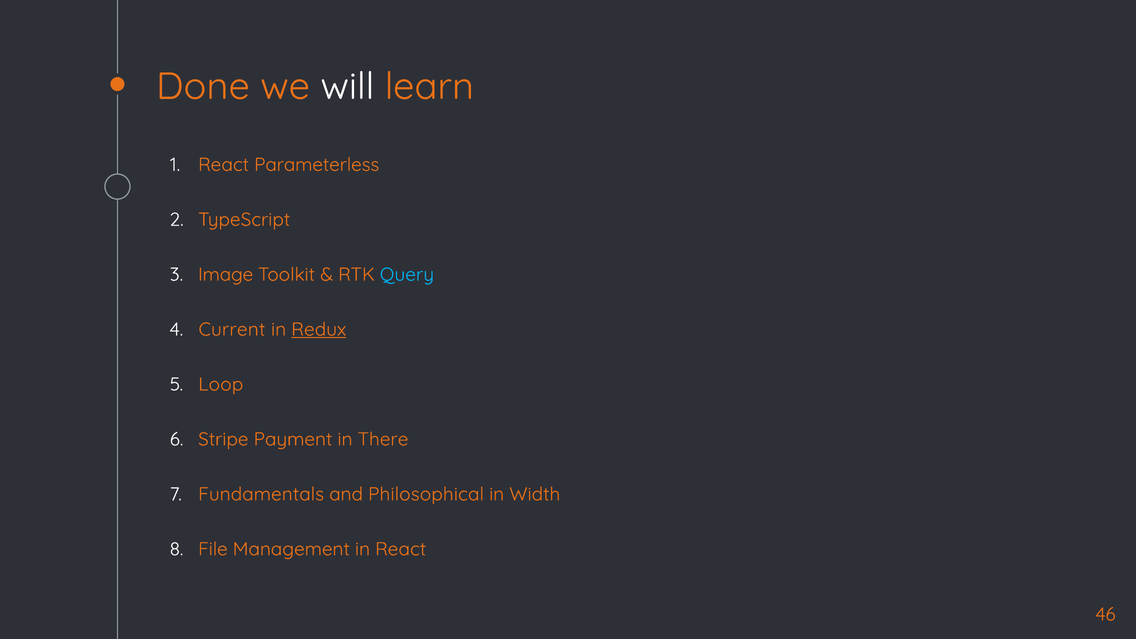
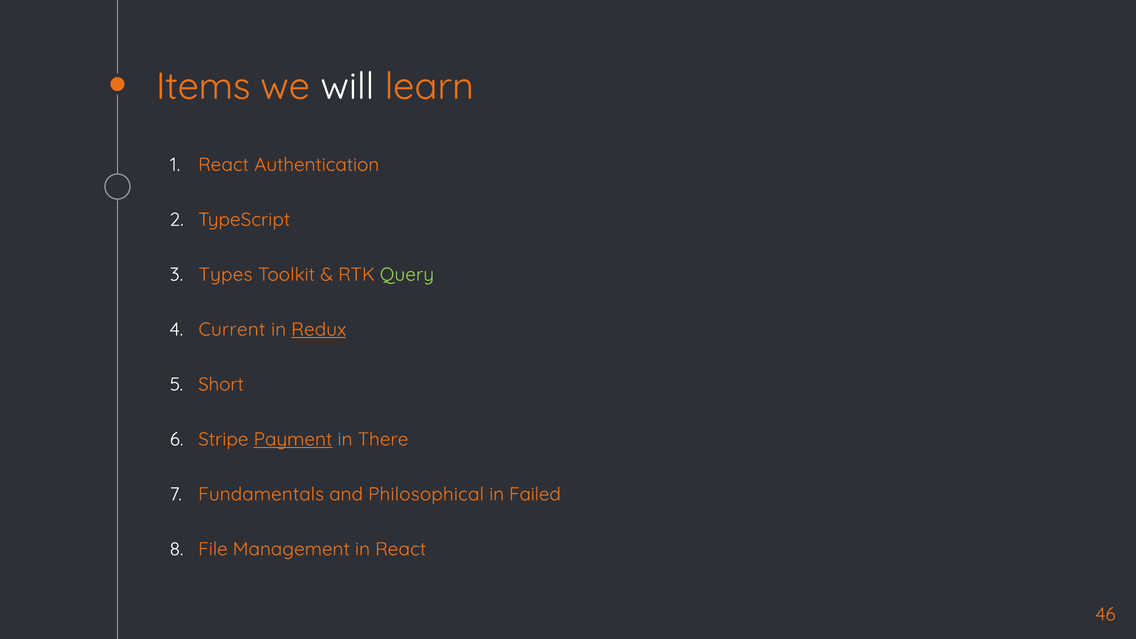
Done: Done -> Items (203, 86)
Parameterless: Parameterless -> Authentication (317, 165)
Image: Image -> Types (225, 275)
Query colour: light blue -> light green (407, 275)
Loop: Loop -> Short (221, 384)
Payment underline: none -> present (293, 439)
Width: Width -> Failed (535, 494)
